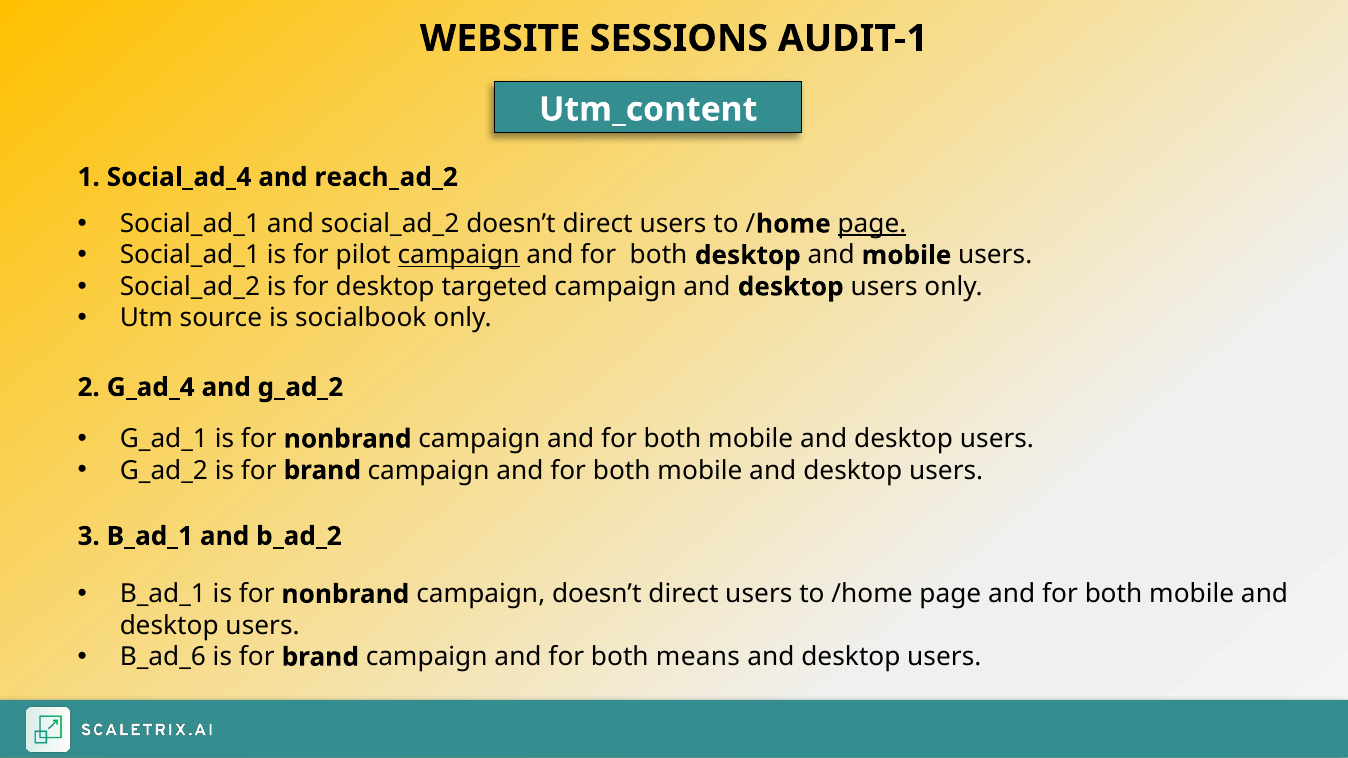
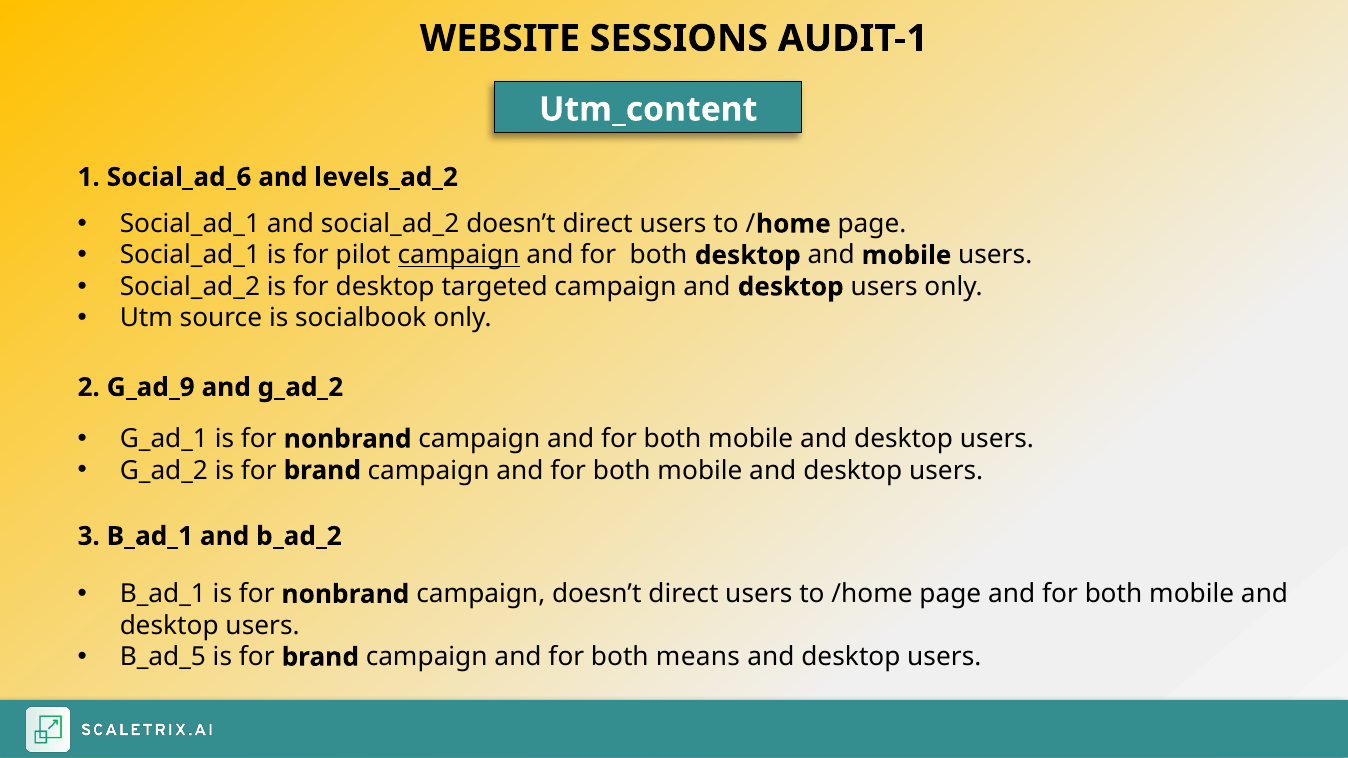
Social_ad_4: Social_ad_4 -> Social_ad_6 (179, 177)
reach_ad_2: reach_ad_2 -> levels_ad_2 (386, 177)
page underline: present -> none (872, 224)
G_ad_4: G_ad_4 -> G_ad_9 (151, 387)
B_ad_6: B_ad_6 -> B_ad_5 (163, 657)
